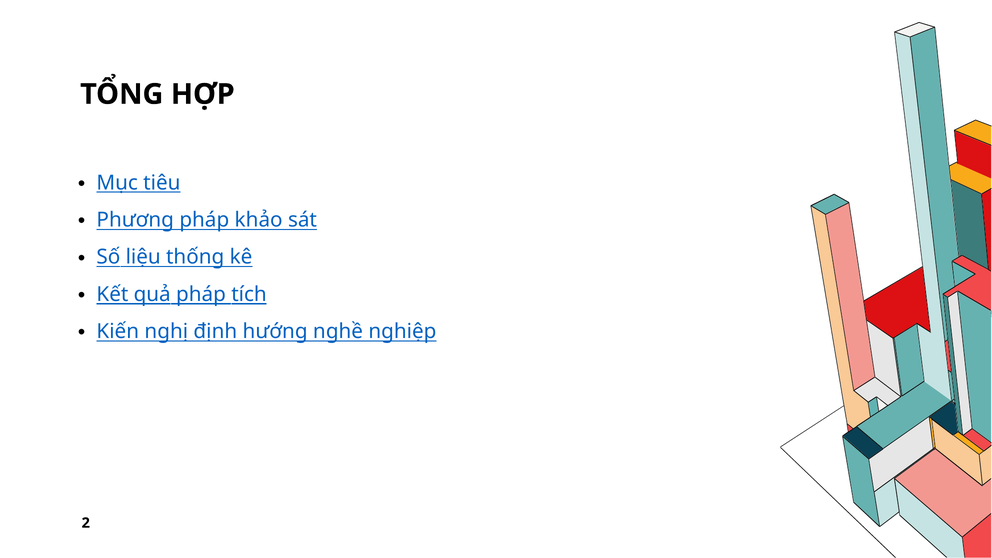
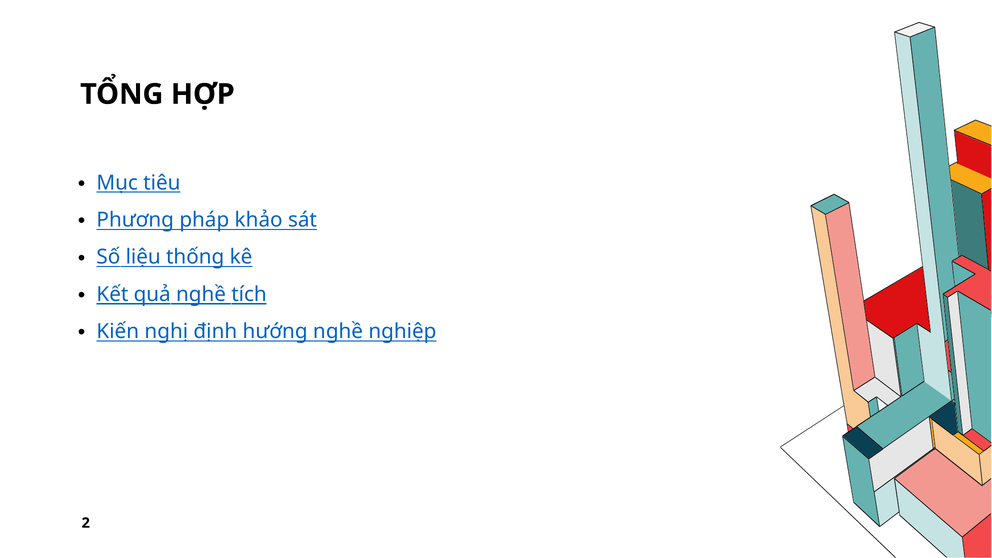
pháp: pháp -> nghề (201, 294)
